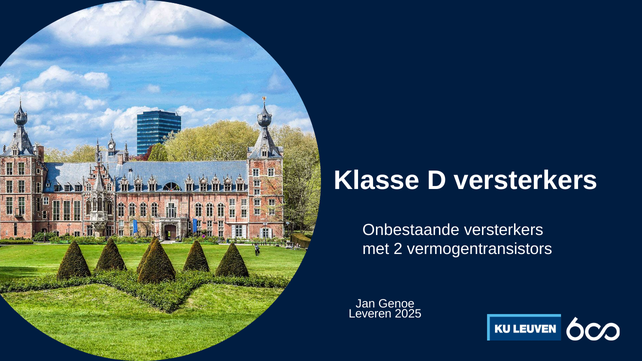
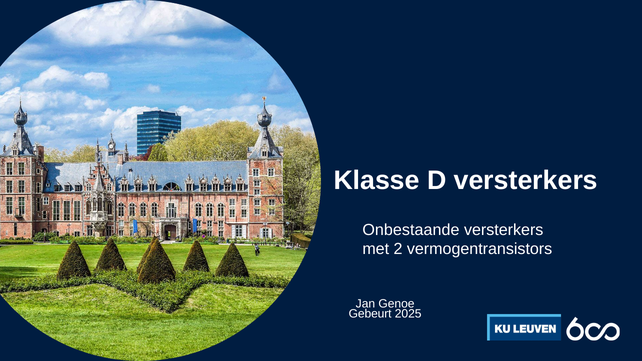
Leveren: Leveren -> Gebeurt (370, 314)
